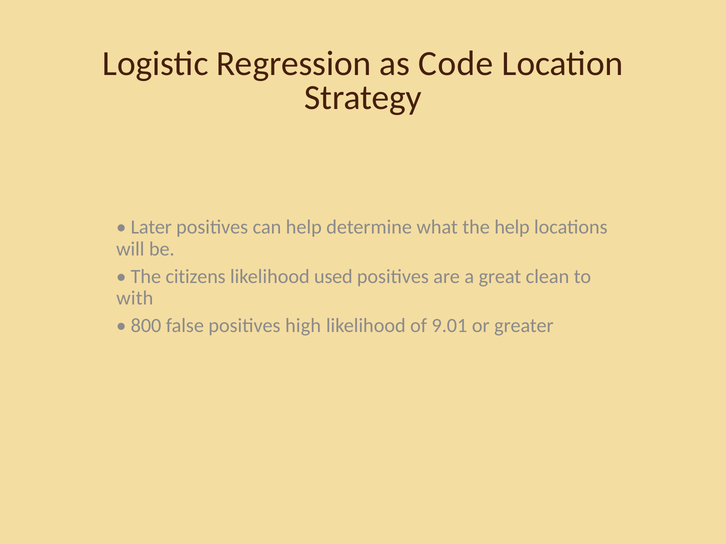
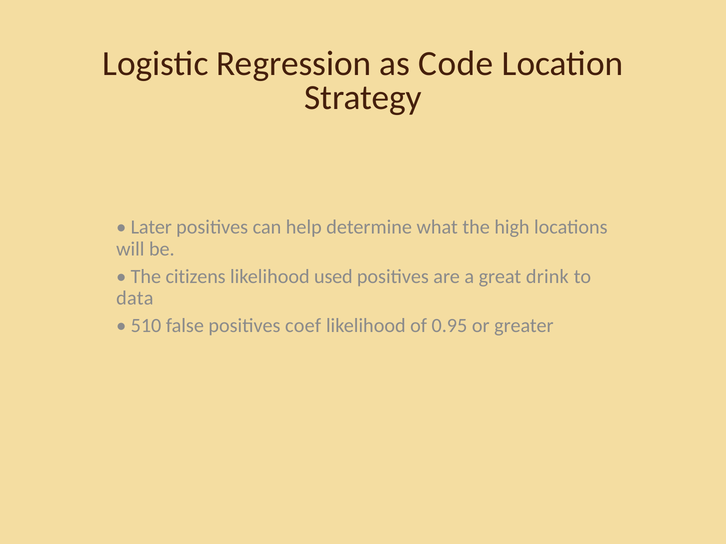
the help: help -> high (512, 227)
clean: clean -> drink (547, 277)
with: with -> data (135, 298)
800: 800 -> 510 (146, 326)
high: high -> coef (303, 326)
9.01: 9.01 -> 0.95 (449, 326)
